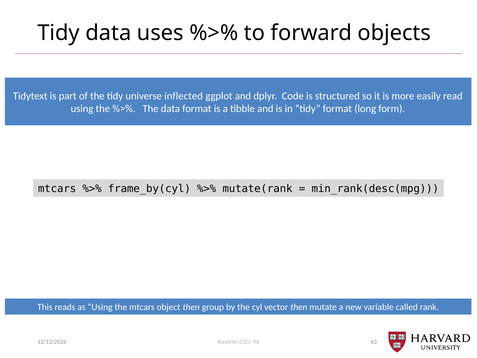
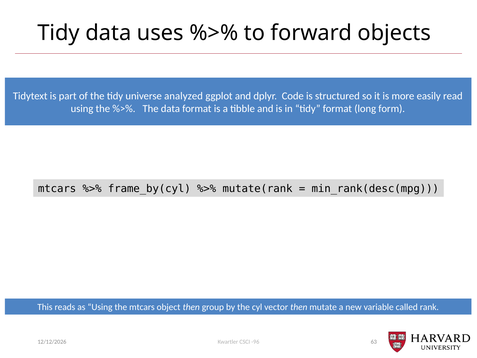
inflected: inflected -> analyzed (184, 96)
